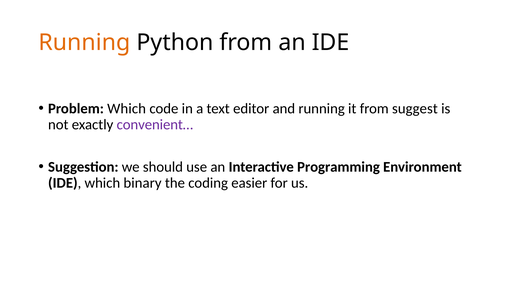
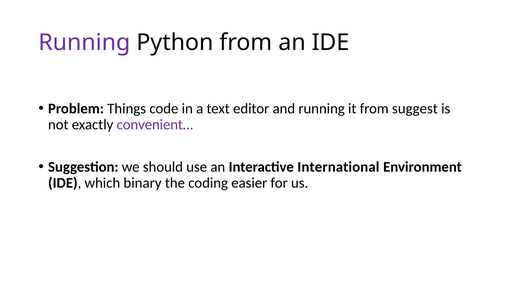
Running colour: orange -> purple (85, 43)
Problem Which: Which -> Things (127, 108)
Programming: Programming -> International (338, 167)
